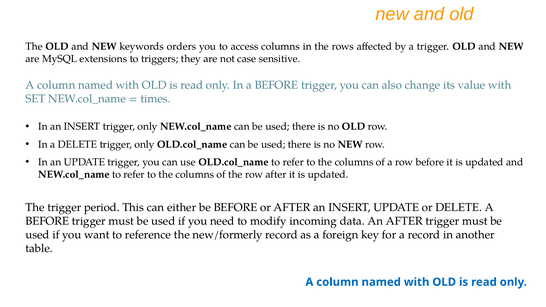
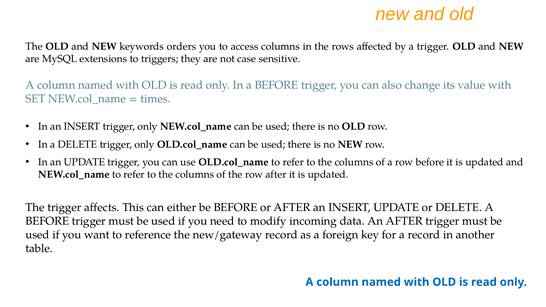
period: period -> affects (102, 208)
new/formerly: new/formerly -> new/gateway (228, 235)
